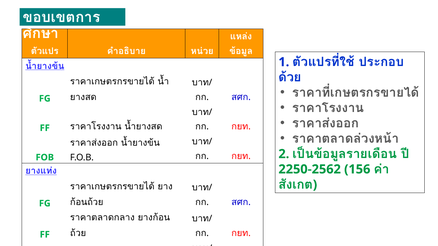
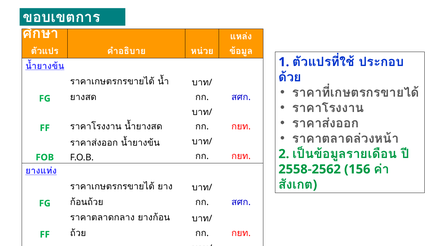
2250-2562: 2250-2562 -> 2558-2562 (310, 169)
